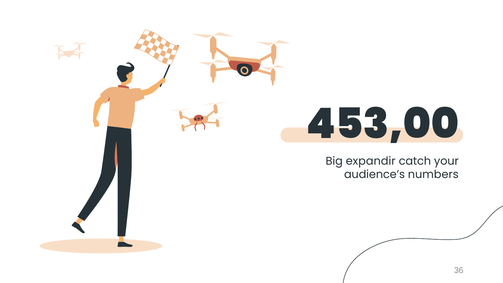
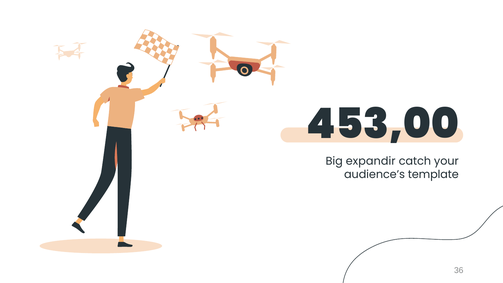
numbers: numbers -> template (433, 175)
